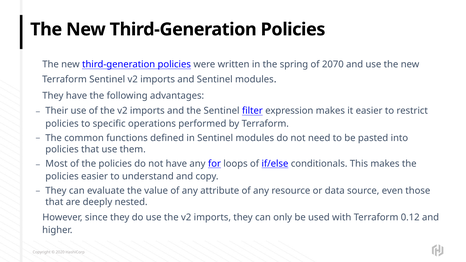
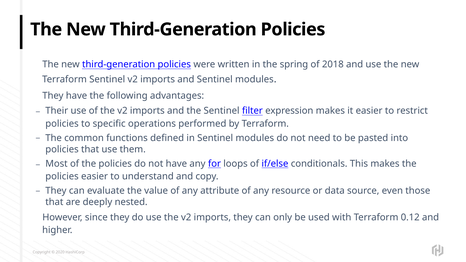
2070: 2070 -> 2018 (333, 64)
